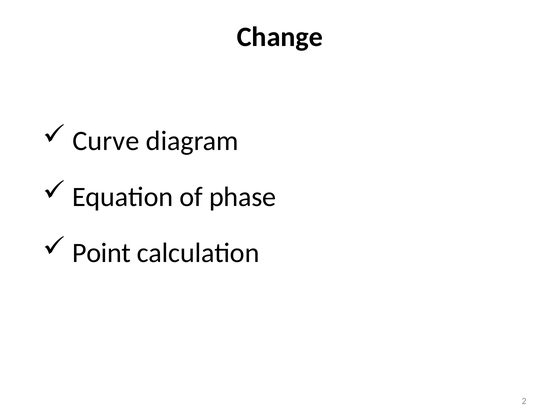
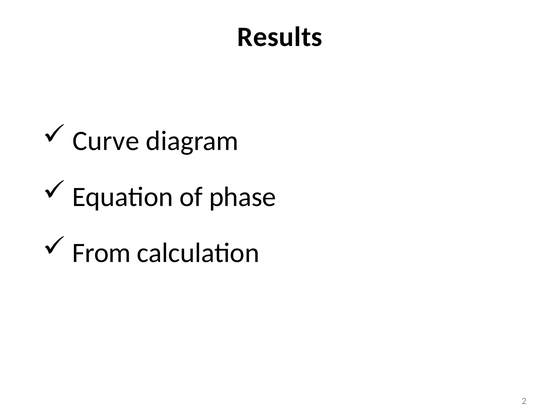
Change: Change -> Results (280, 37)
Point: Point -> From (102, 253)
